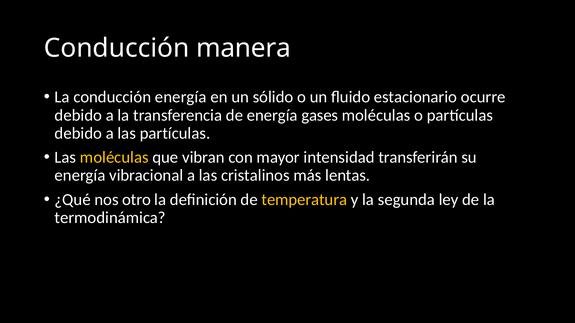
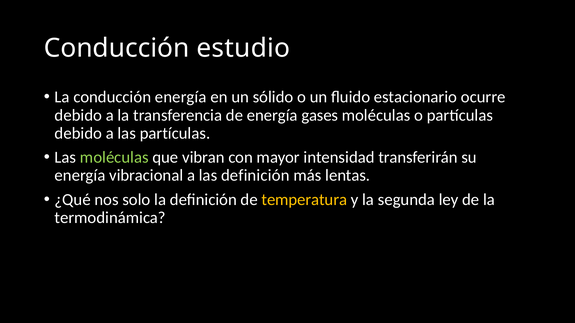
manera: manera -> estudio (243, 48)
moléculas colour: yellow -> light green (114, 158)
las cristalinos: cristalinos -> definición (255, 176)
otro: otro -> solo (136, 200)
